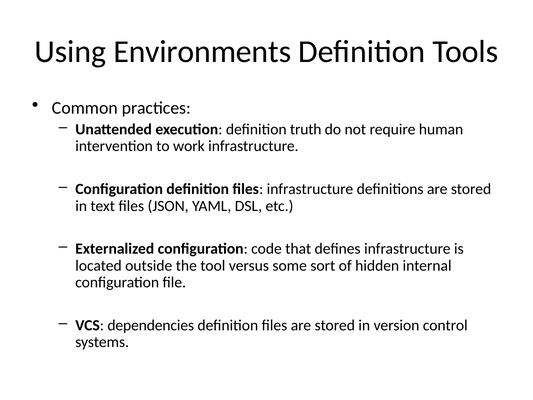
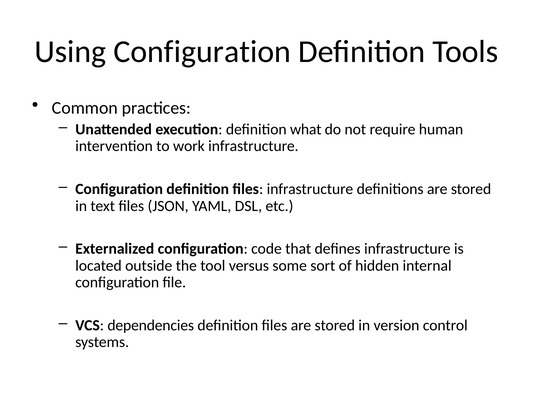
Using Environments: Environments -> Configuration (202, 52)
truth: truth -> what (306, 129)
